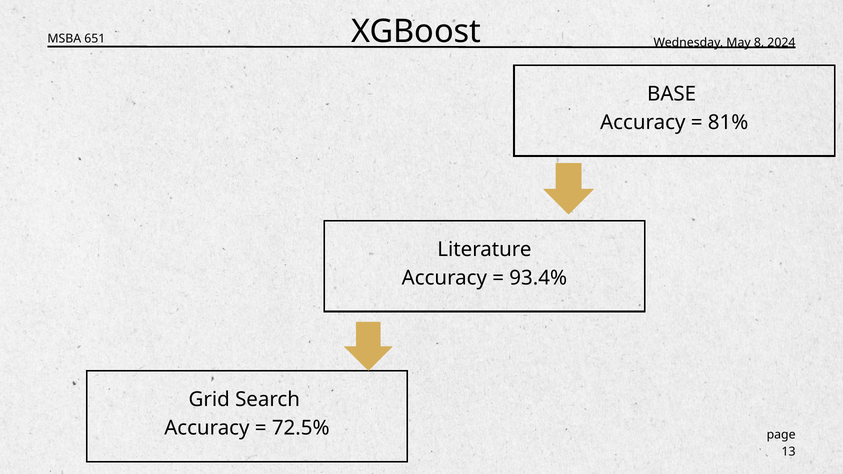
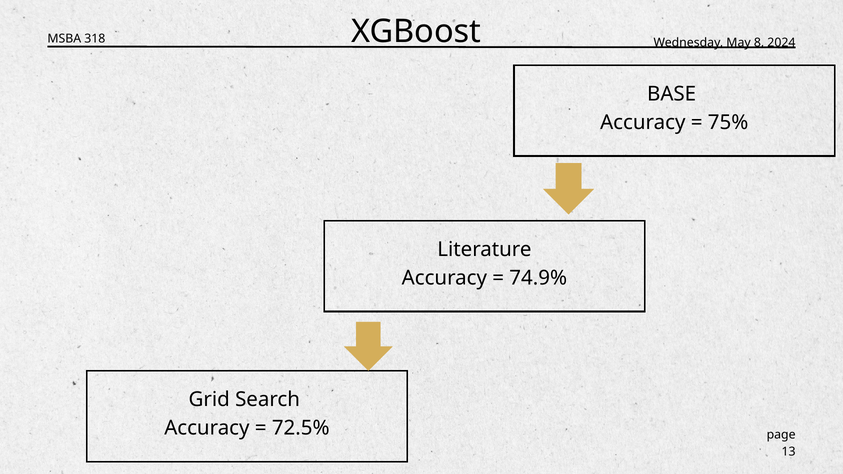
651: 651 -> 318 (95, 39)
81%: 81% -> 75% (728, 123)
93.4%: 93.4% -> 74.9% (538, 278)
